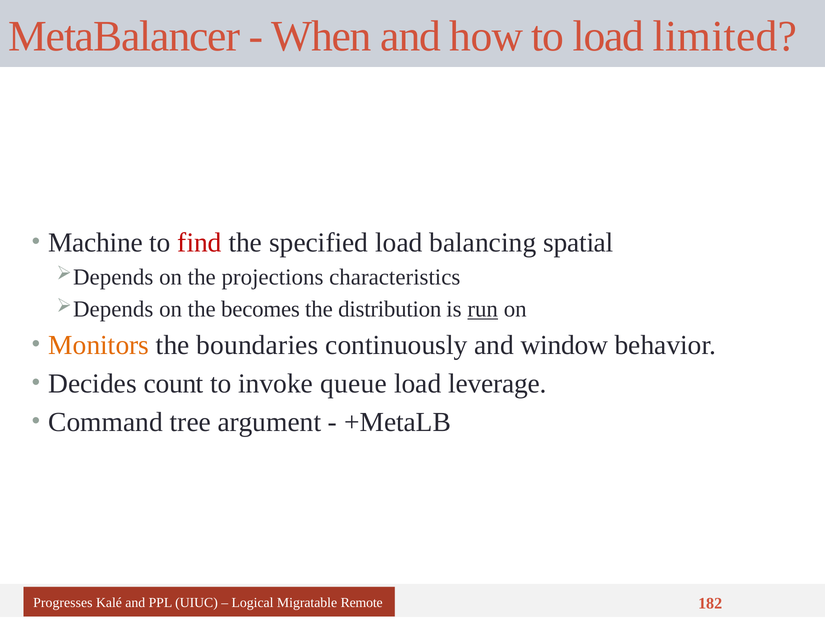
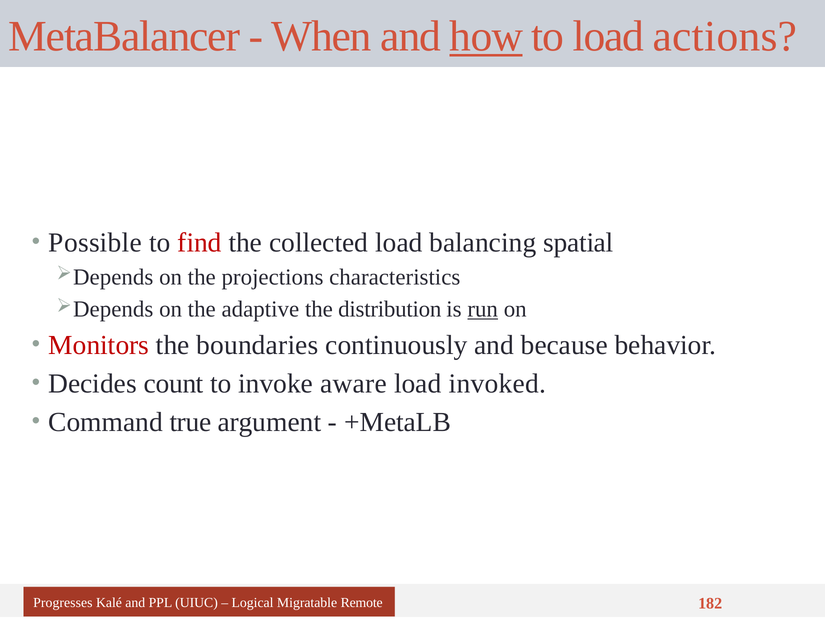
how underline: none -> present (486, 36)
limited: limited -> actions (725, 36)
Machine: Machine -> Possible (95, 242)
specified: specified -> collected (319, 242)
becomes: becomes -> adaptive (260, 309)
Monitors colour: orange -> red (99, 345)
window: window -> because (564, 345)
queue: queue -> aware (354, 384)
leverage: leverage -> invoked (497, 384)
tree: tree -> true (191, 422)
